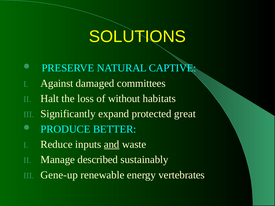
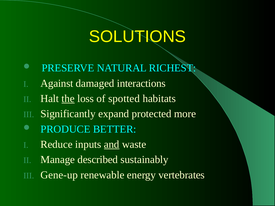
CAPTIVE: CAPTIVE -> RICHEST (173, 68)
committees: committees -> interactions (141, 83)
the underline: none -> present (68, 99)
without: without -> spotted (124, 99)
great: great -> more (185, 114)
